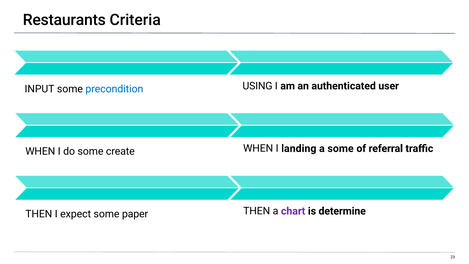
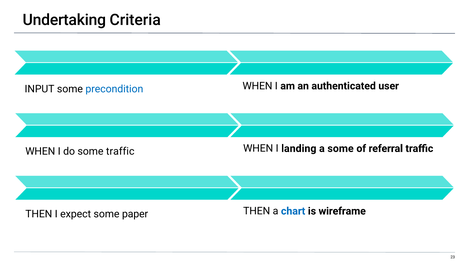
Restaurants: Restaurants -> Undertaking (64, 20)
USING: USING -> WHEN (257, 86)
some create: create -> traffic (120, 151)
chart colour: purple -> blue (293, 211)
determine: determine -> wireframe (342, 211)
